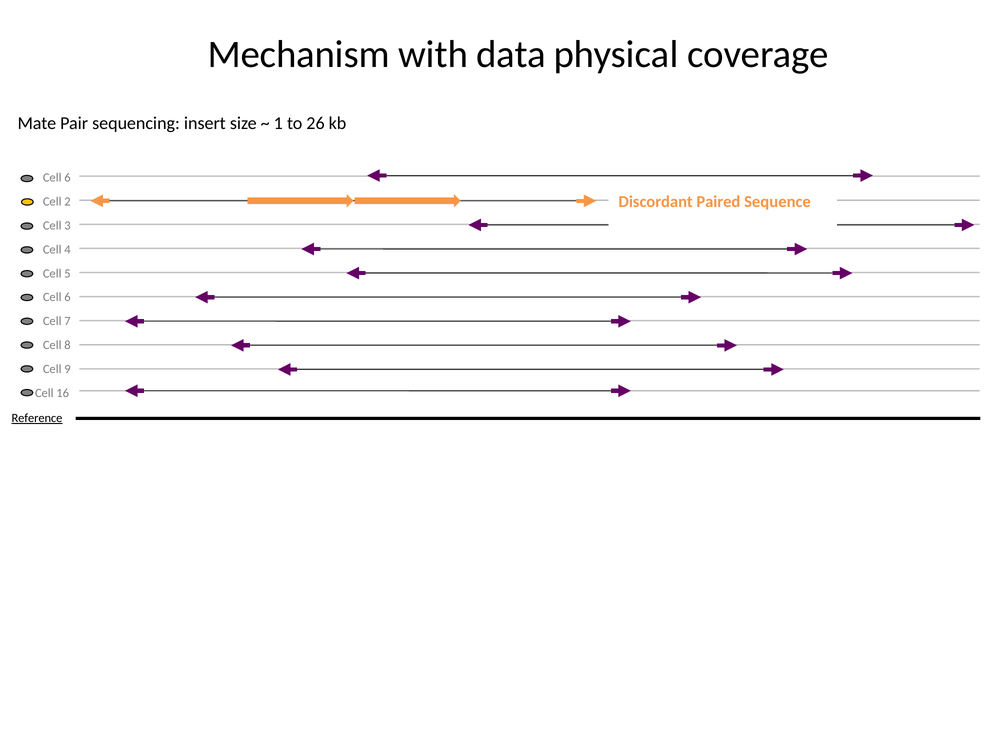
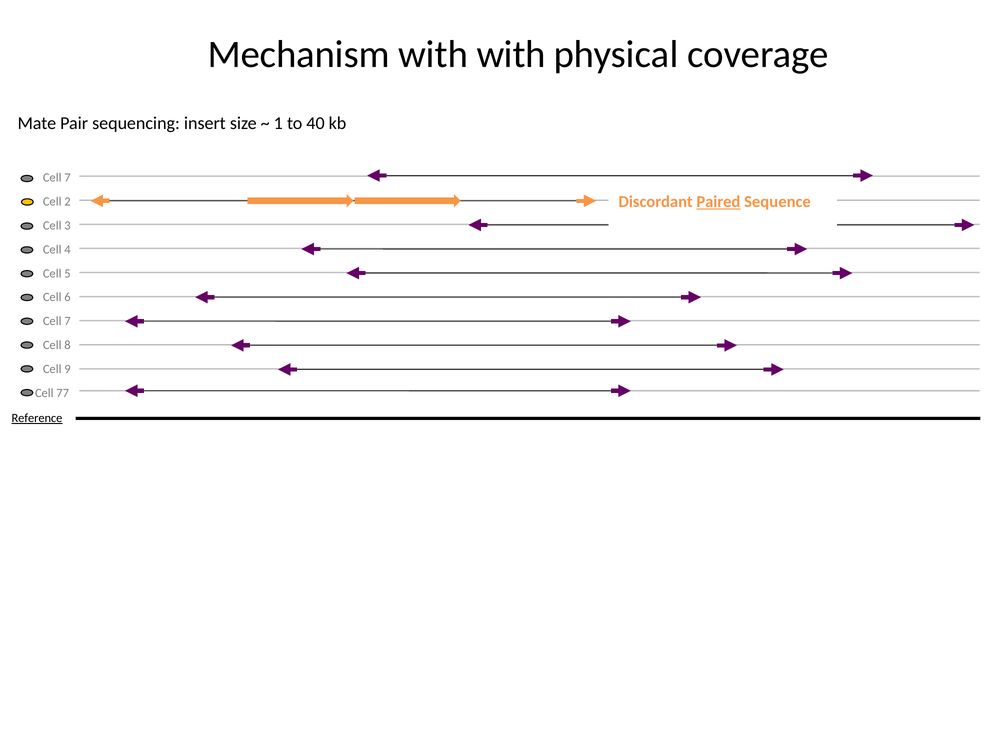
with data: data -> with (511, 54)
26: 26 -> 40 (316, 123)
6: 6 -> 7 (67, 178)
Paired underline: none -> present (718, 202)
16: 16 -> 77 (63, 393)
